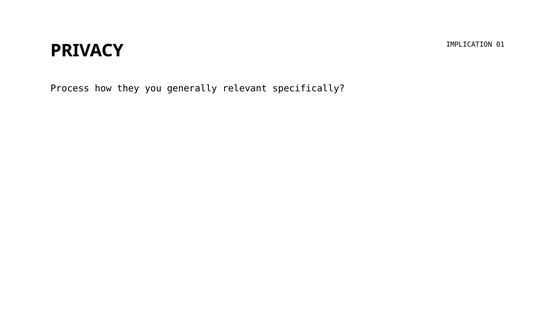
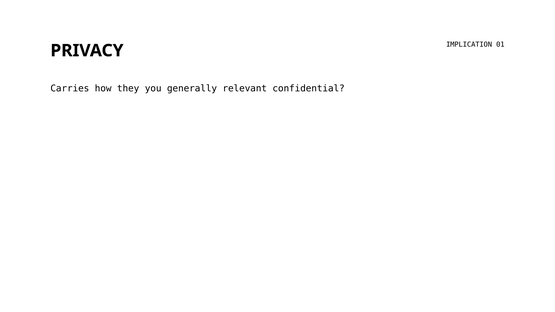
Process: Process -> Carries (70, 89)
specifically: specifically -> confidential (309, 89)
